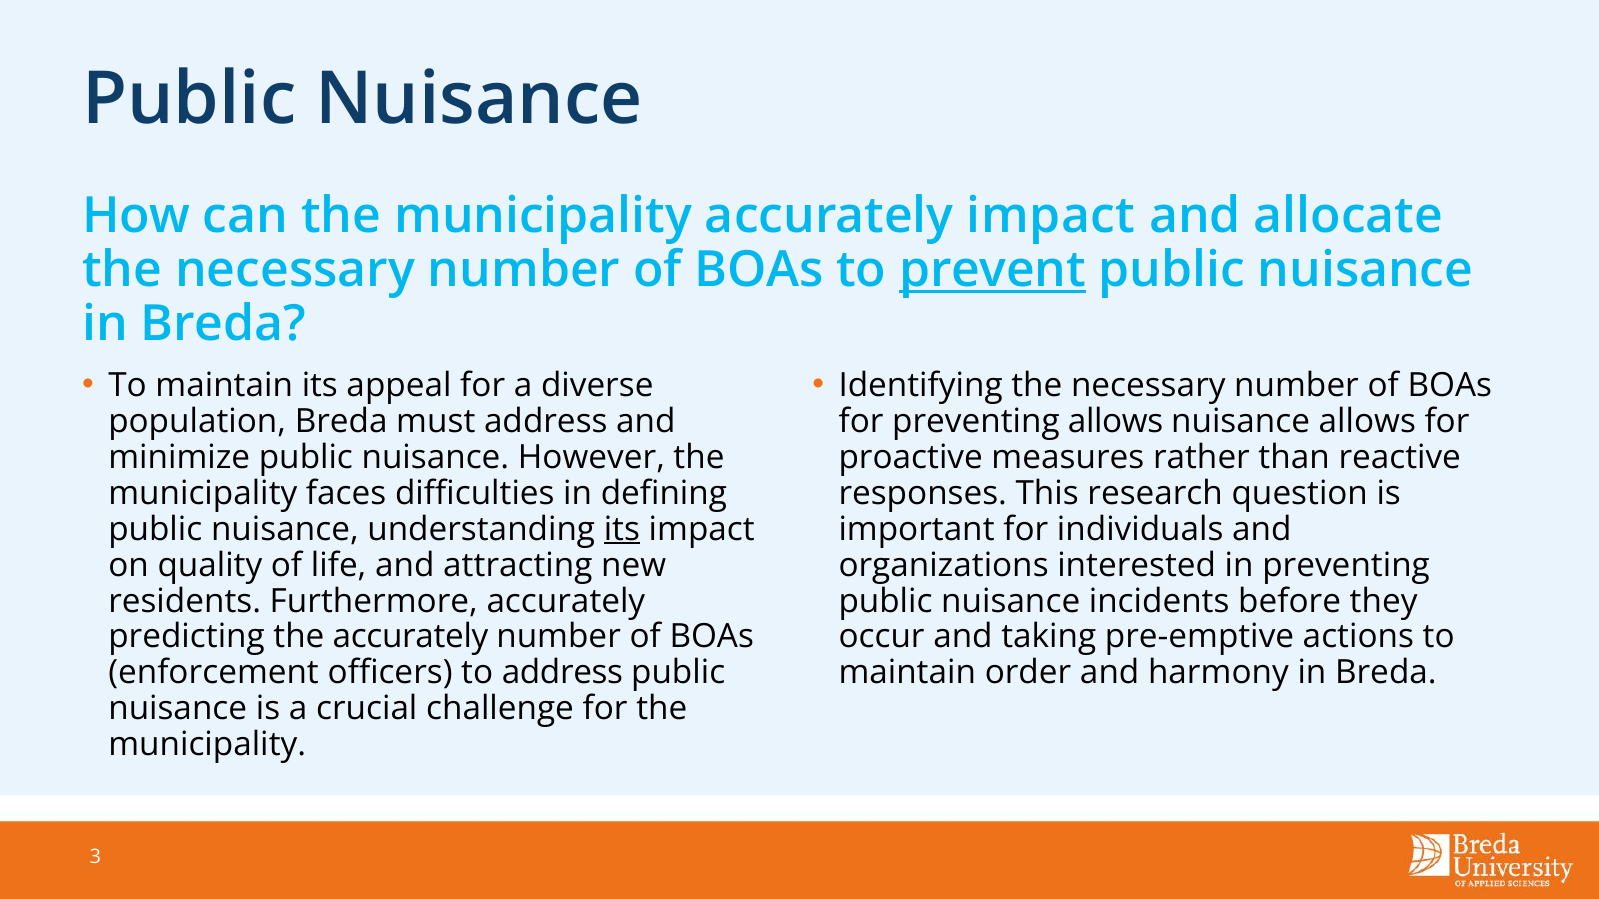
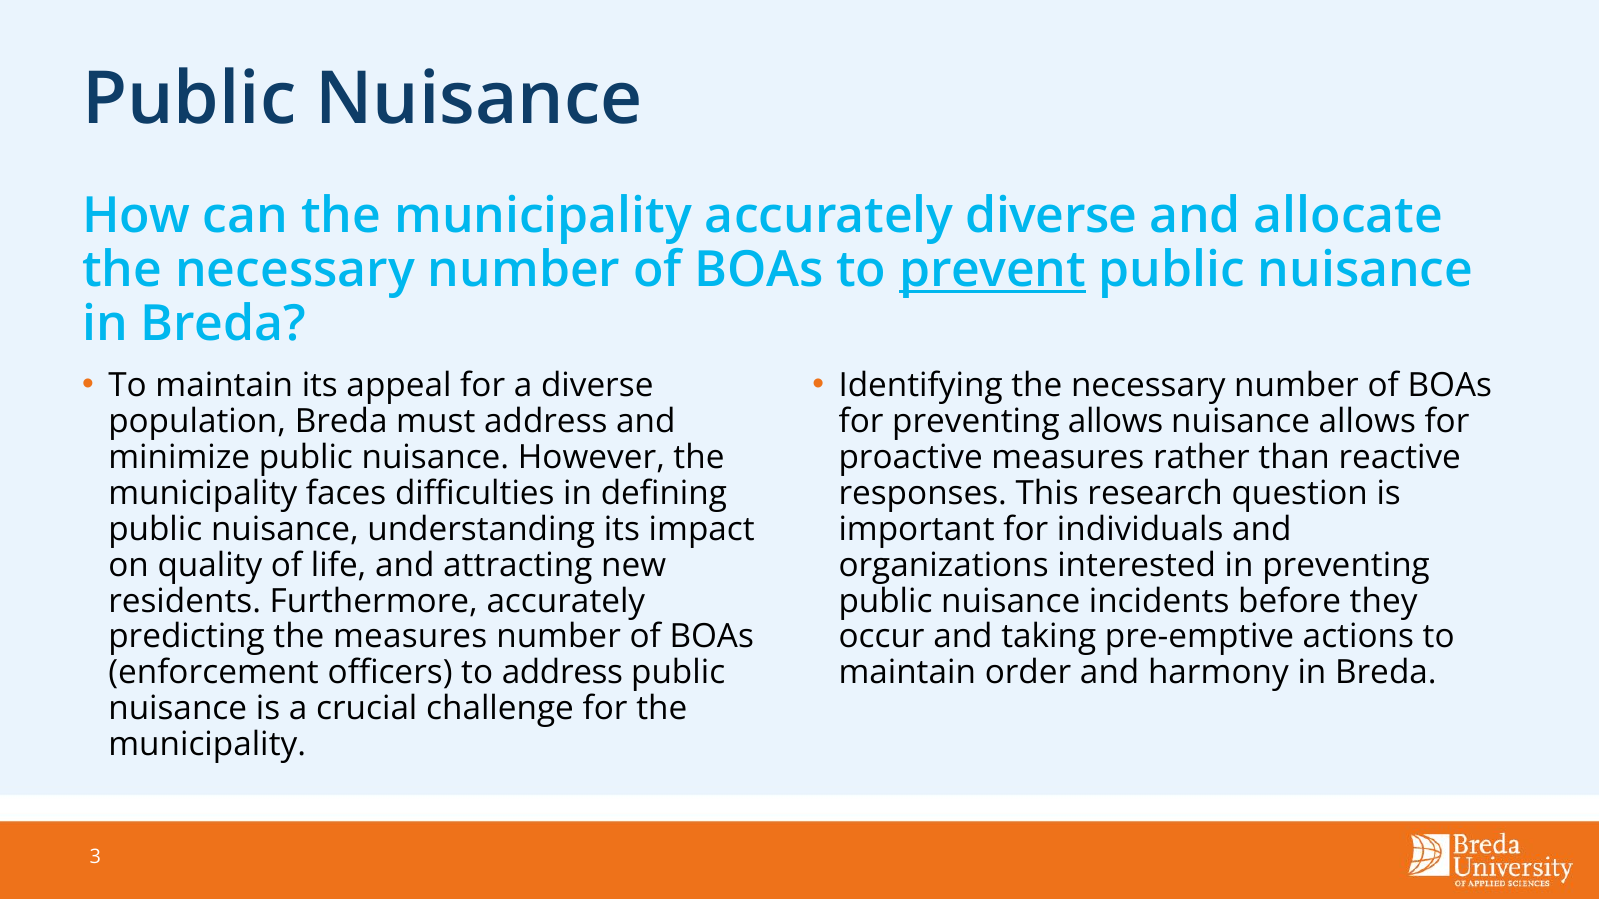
accurately impact: impact -> diverse (1052, 216)
its underline: present -> none (622, 529)
the accurately: accurately -> measures (410, 637)
